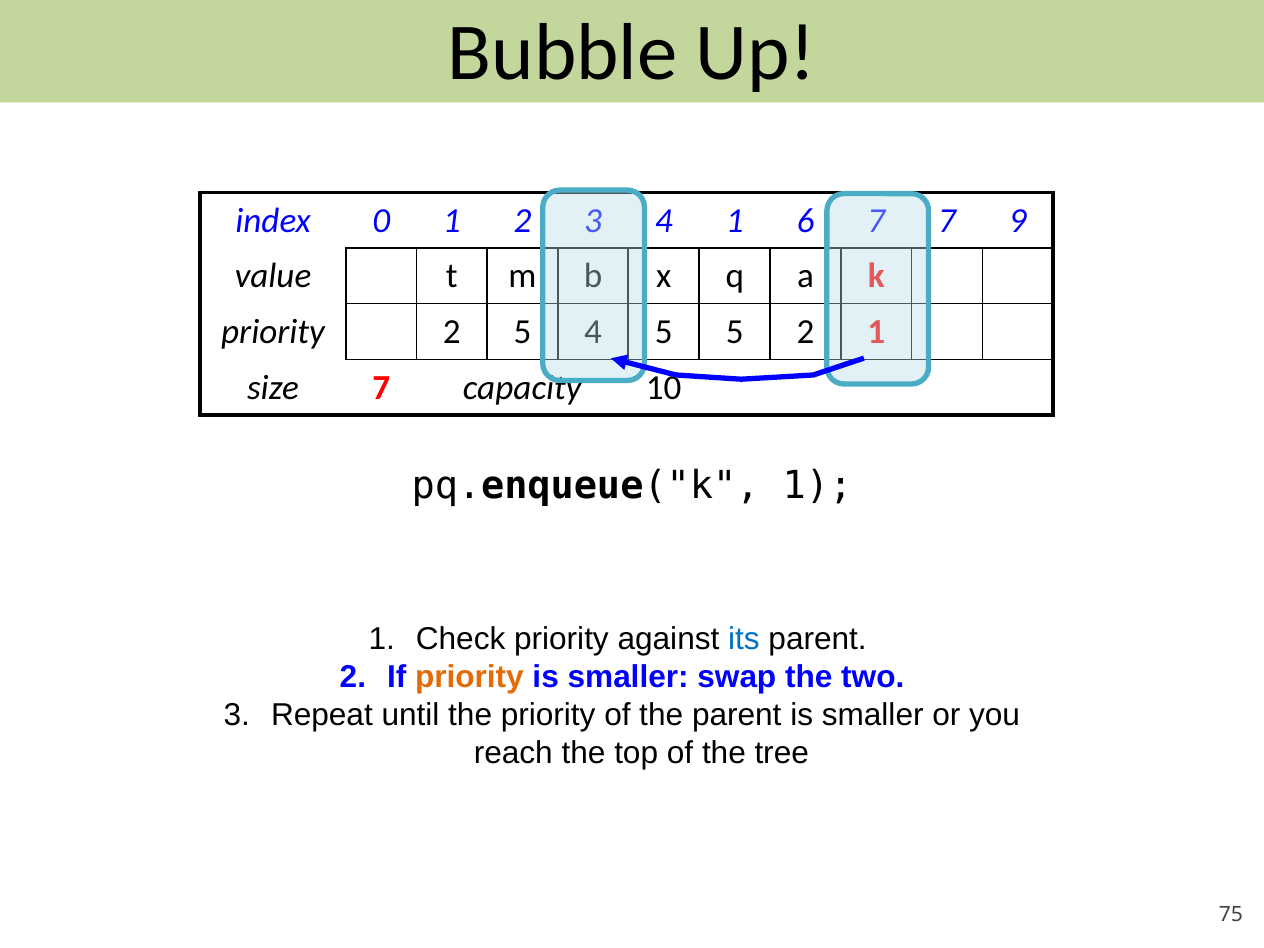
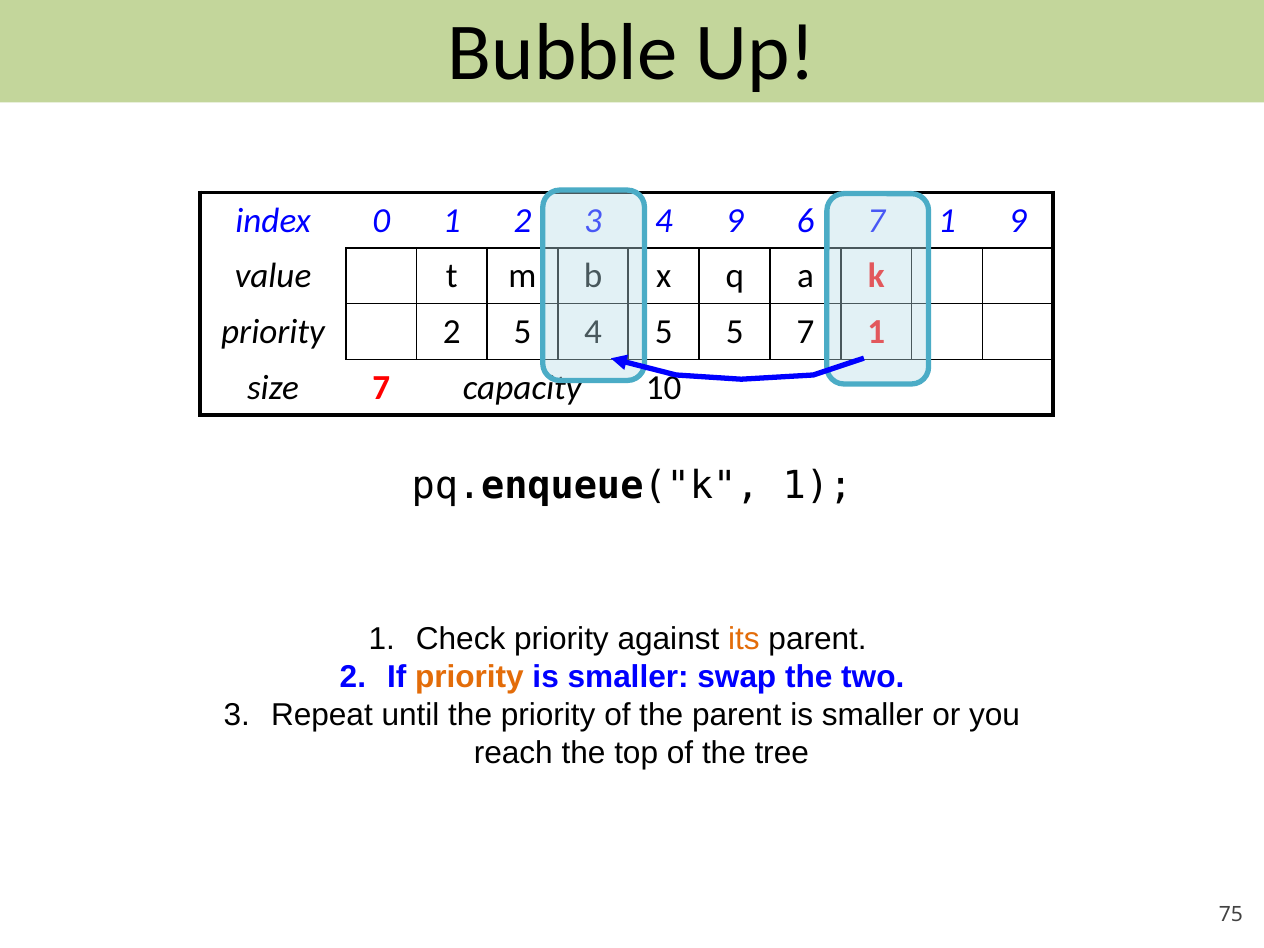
4 1: 1 -> 9 (735, 220)
7: 7 -> 1 (947, 220)
5 2: 2 -> 7 (806, 332)
its colour: blue -> orange (744, 639)
